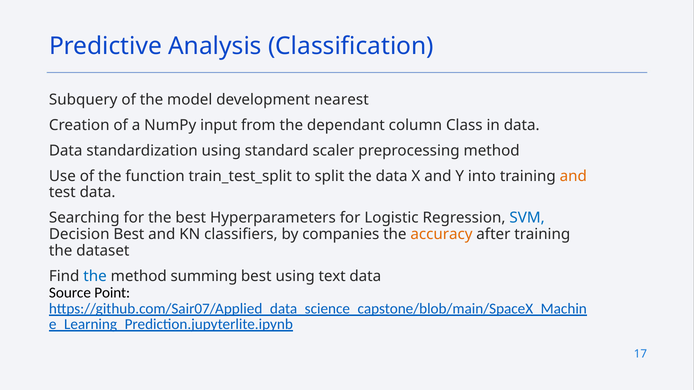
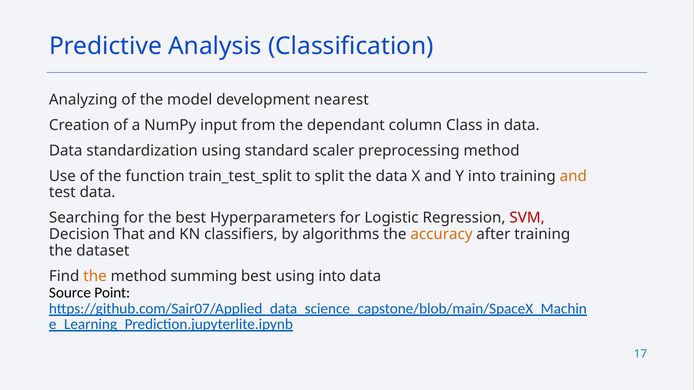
Subquery: Subquery -> Analyzing (83, 100)
SVM colour: blue -> red (527, 218)
Decision Best: Best -> That (129, 235)
companies: companies -> algorithms (341, 235)
the colour: blue -> orange (95, 276)
using text: text -> into (332, 276)
